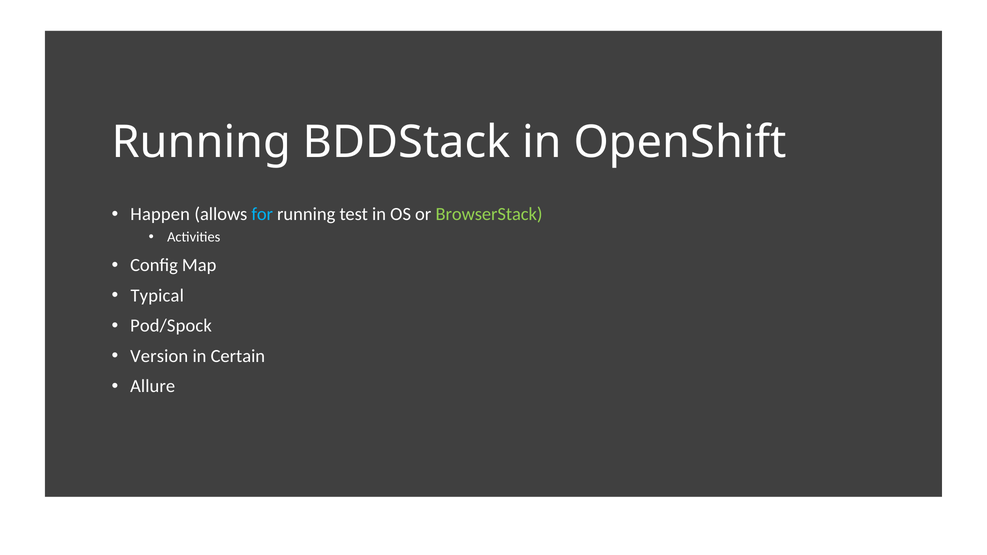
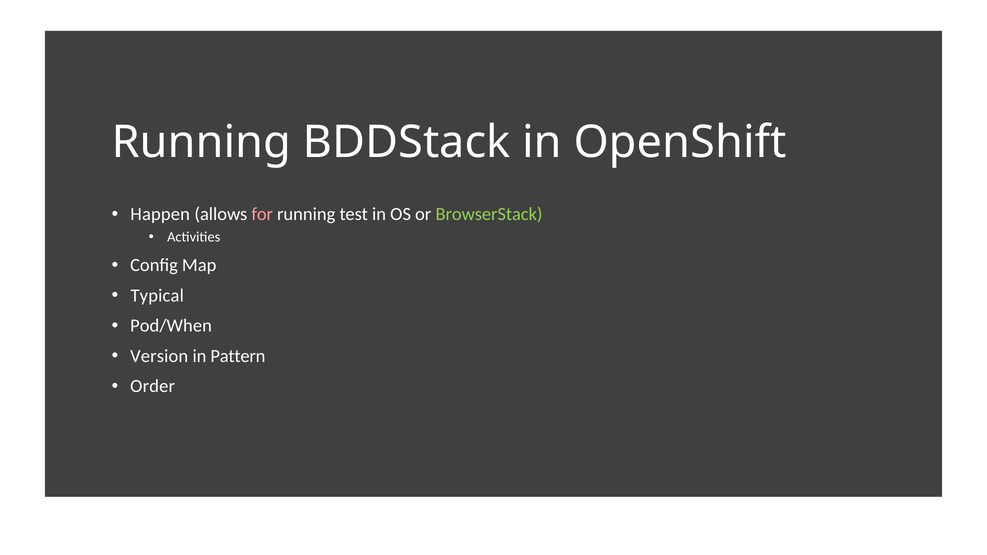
for colour: light blue -> pink (262, 214)
Pod/Spock: Pod/Spock -> Pod/When (171, 326)
Certain: Certain -> Pattern (238, 356)
Allure: Allure -> Order (153, 386)
